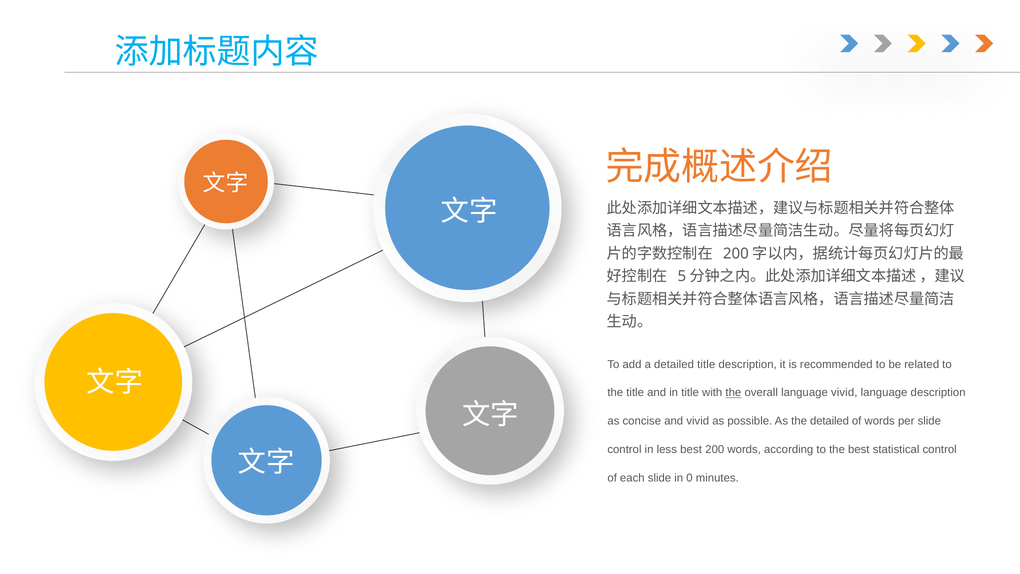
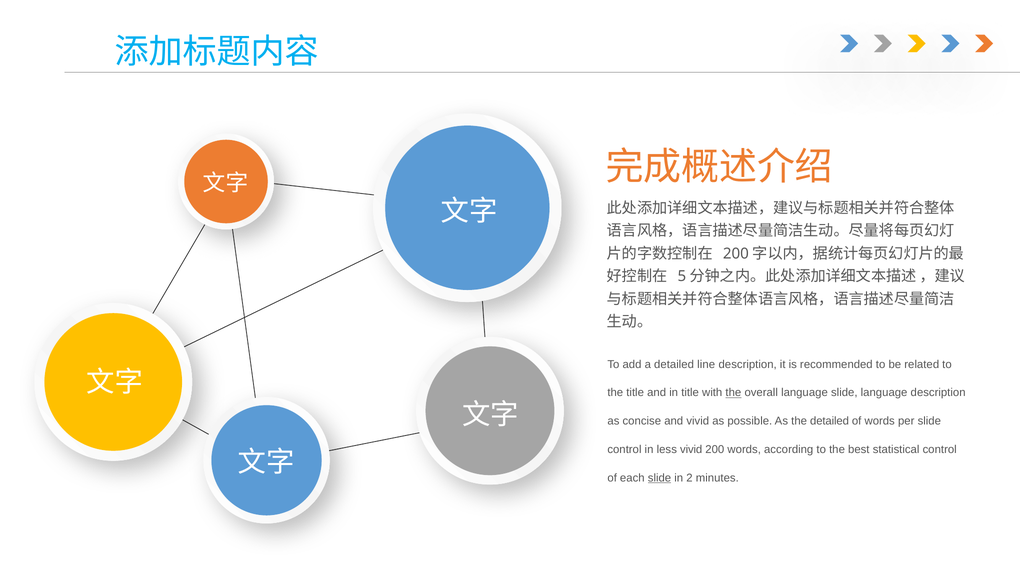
detailed title: title -> line (706, 364)
language vivid: vivid -> slide (844, 393)
less best: best -> vivid (691, 449)
slide underline: none -> present (659, 478)
0: 0 -> 2 (689, 478)
